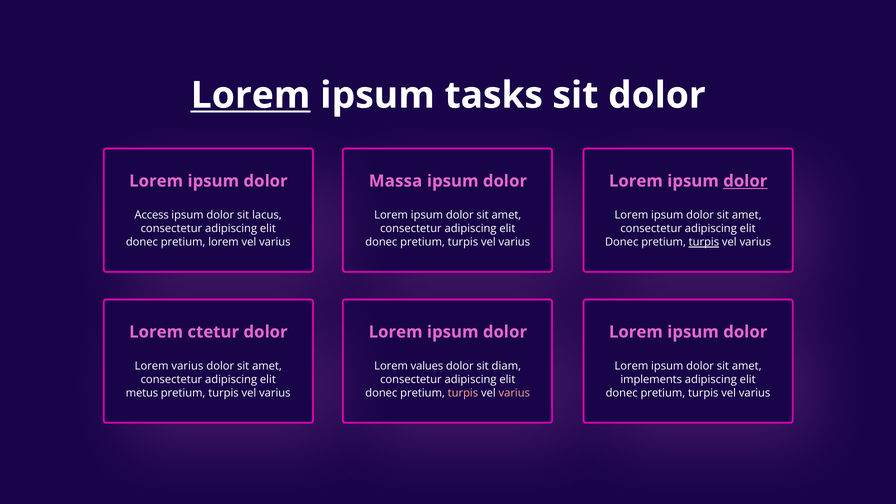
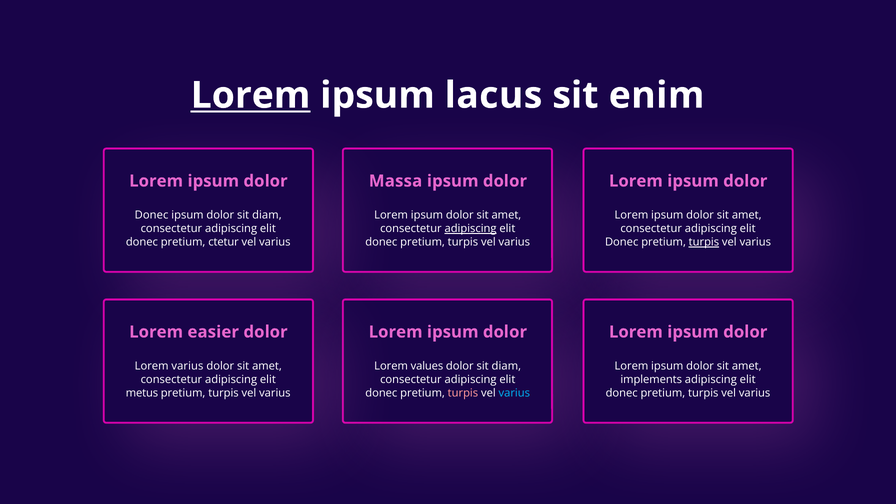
tasks: tasks -> lacus (493, 95)
sit dolor: dolor -> enim (657, 95)
dolor underline: present -> none (745, 181)
Access: Access -> Donec (152, 215)
ipsum dolor sit lacus: lacus -> diam (267, 215)
adipiscing underline: none -> present (471, 229)
pretium lorem: lorem -> ctetur (224, 242)
ctetur: ctetur -> easier (213, 332)
varius colour: pink -> light blue (514, 393)
